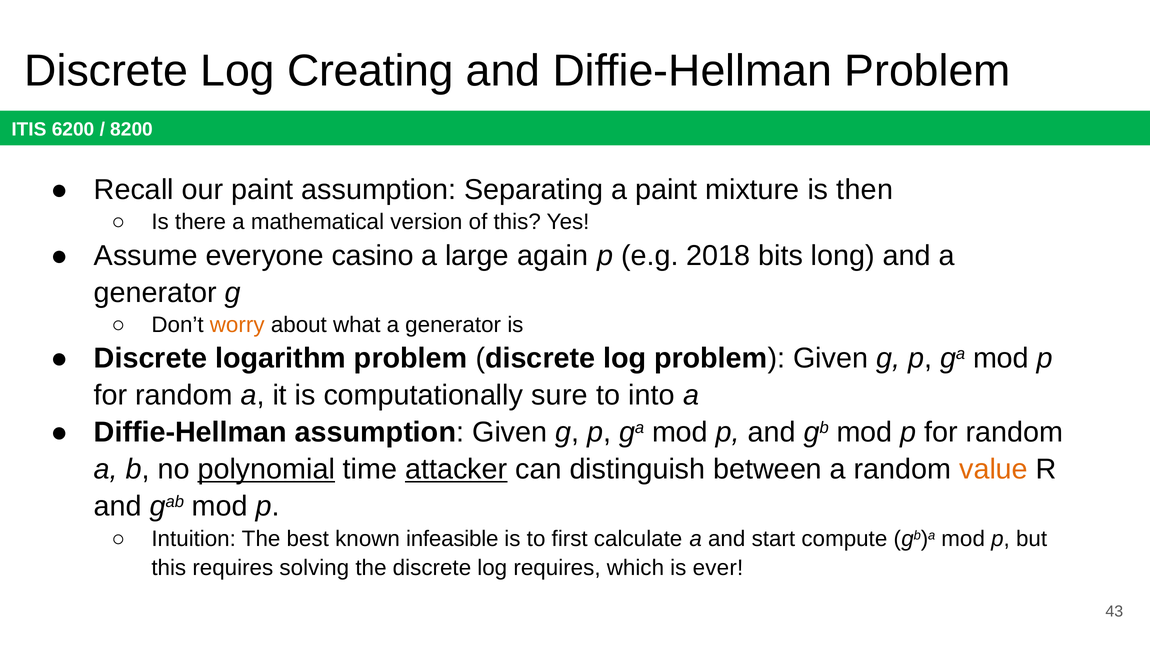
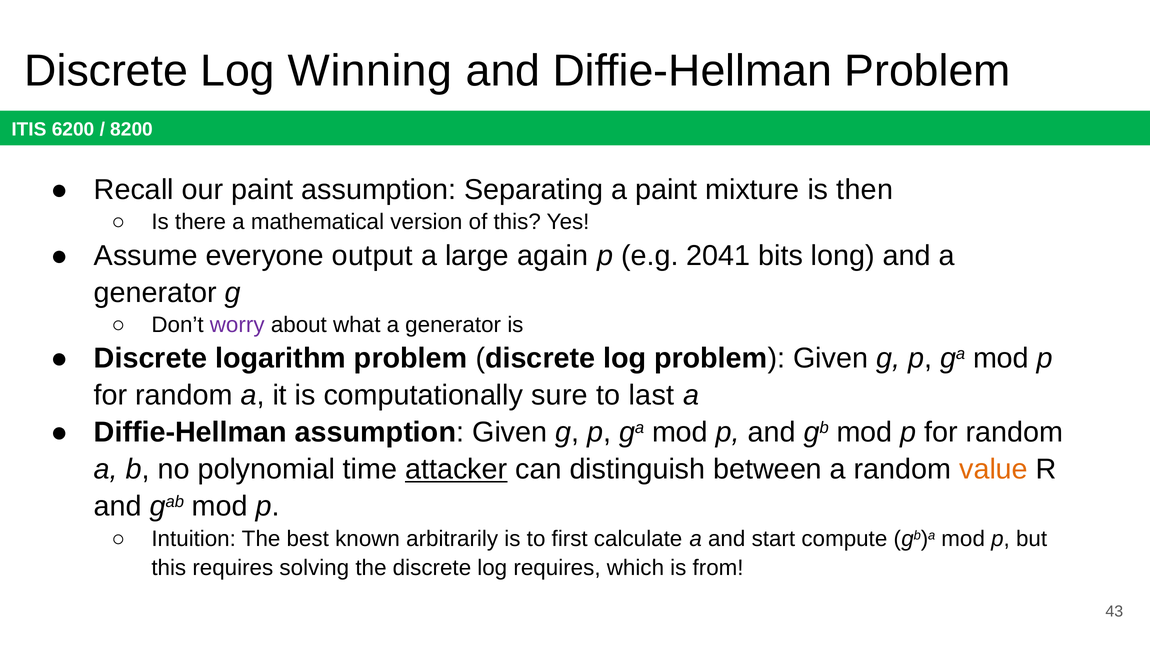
Creating: Creating -> Winning (370, 71)
casino: casino -> output (372, 256)
2018: 2018 -> 2041 (718, 256)
worry colour: orange -> purple (237, 325)
into: into -> last (651, 395)
polynomial underline: present -> none (266, 469)
infeasible: infeasible -> arbitrarily (452, 539)
ever: ever -> from (718, 568)
